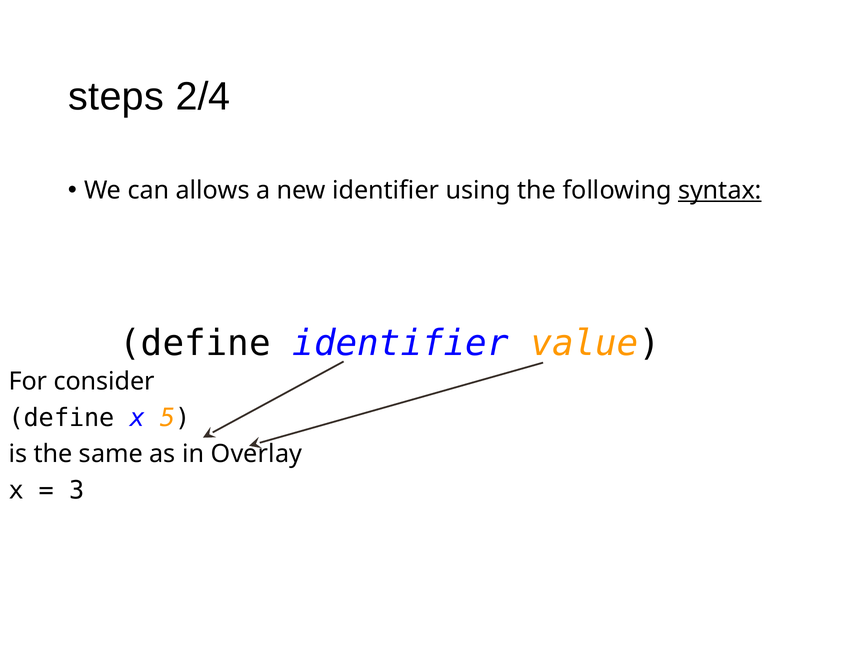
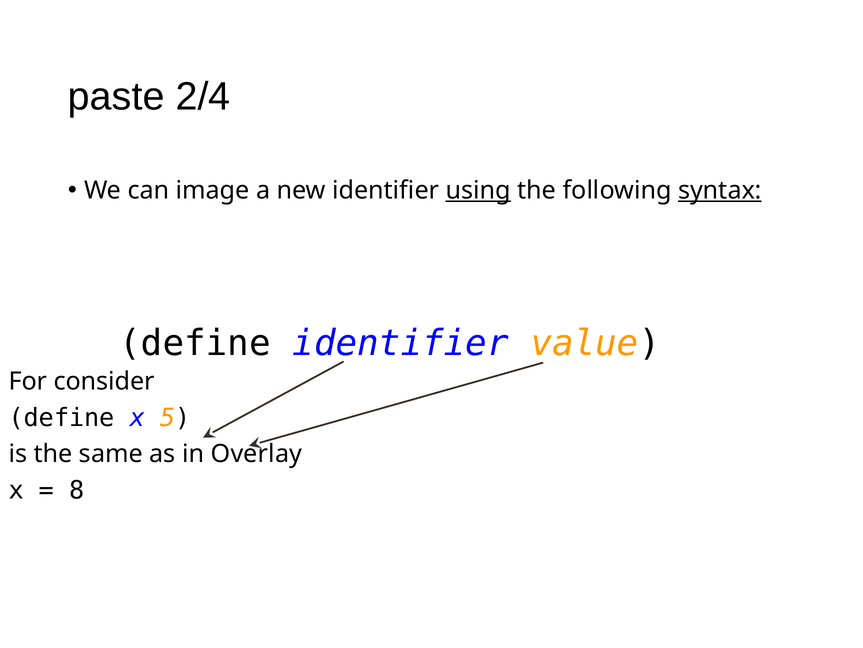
steps: steps -> paste (116, 97)
allows: allows -> image (213, 190)
using underline: none -> present (478, 190)
3: 3 -> 8 (77, 490)
